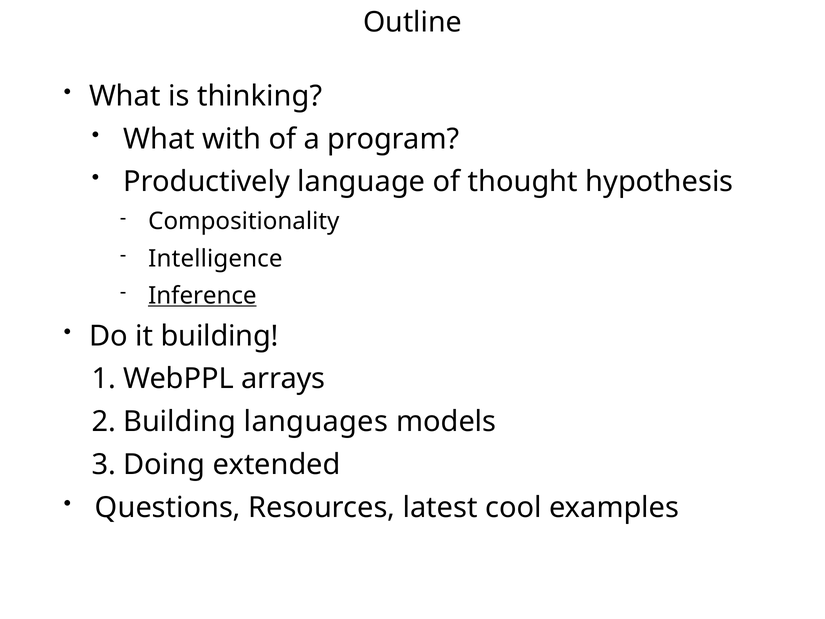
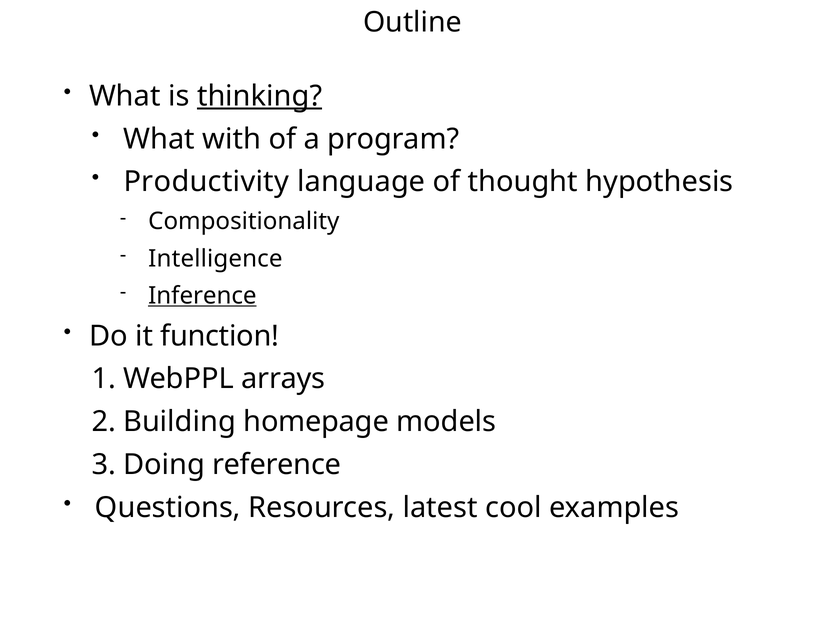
thinking underline: none -> present (260, 96)
Productively: Productively -> Productivity (206, 182)
building: building -> function (220, 336)
languages: languages -> homepage (316, 422)
extended: extended -> reference (277, 464)
